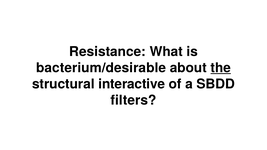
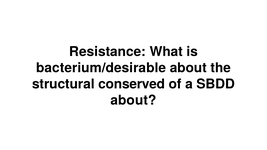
the underline: present -> none (221, 68)
interactive: interactive -> conserved (132, 84)
filters: filters -> about (133, 100)
